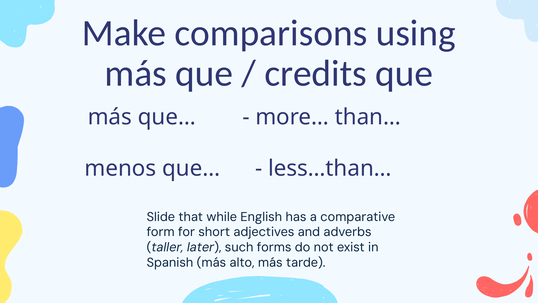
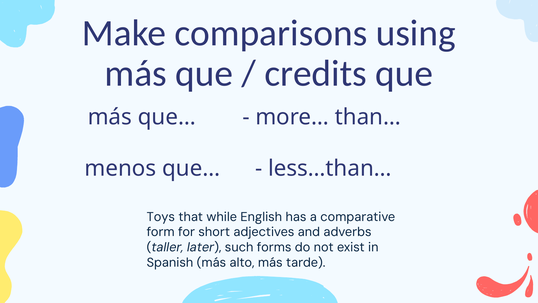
Slide: Slide -> Toys (161, 217)
